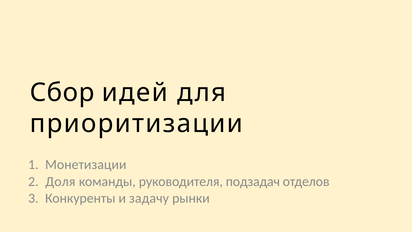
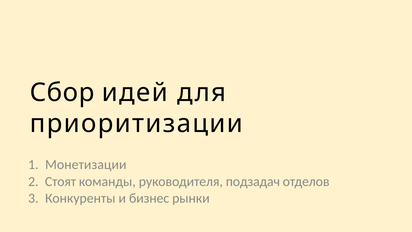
Доля: Доля -> Стоят (61, 181)
задачу: задачу -> бизнес (149, 198)
